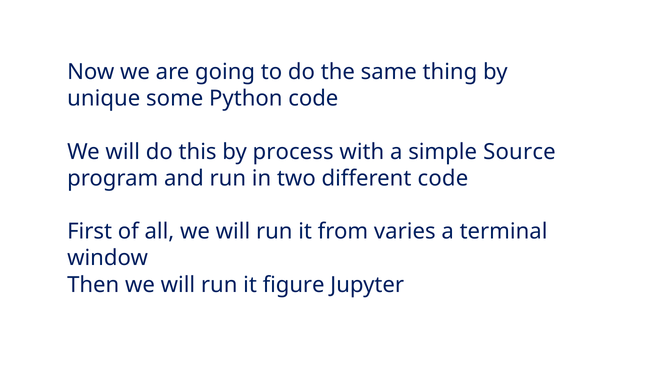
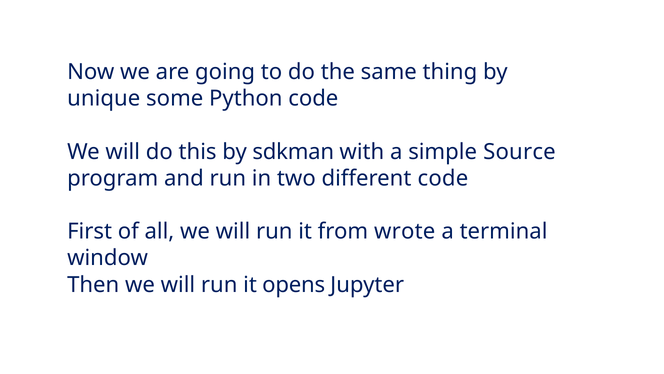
process: process -> sdkman (293, 152)
varies: varies -> wrote (405, 231)
figure: figure -> opens (294, 284)
